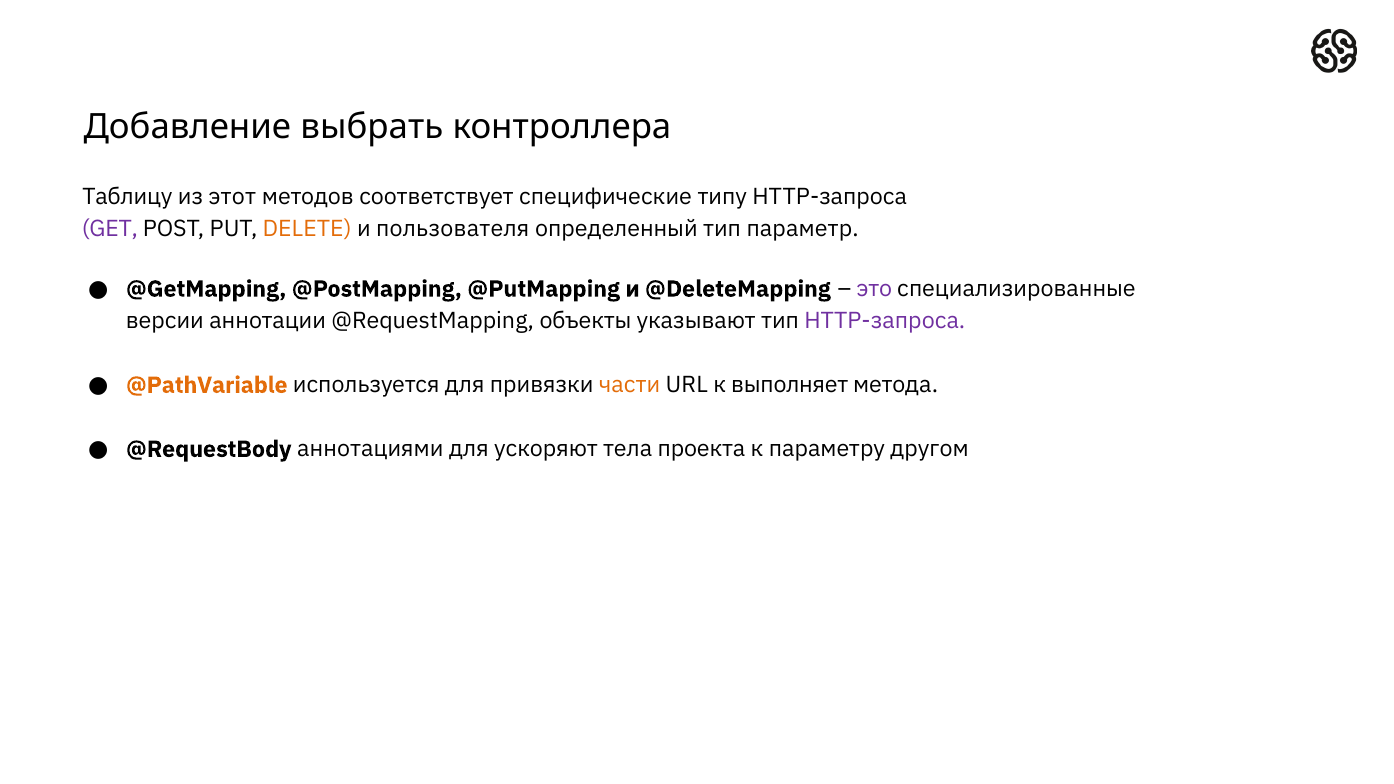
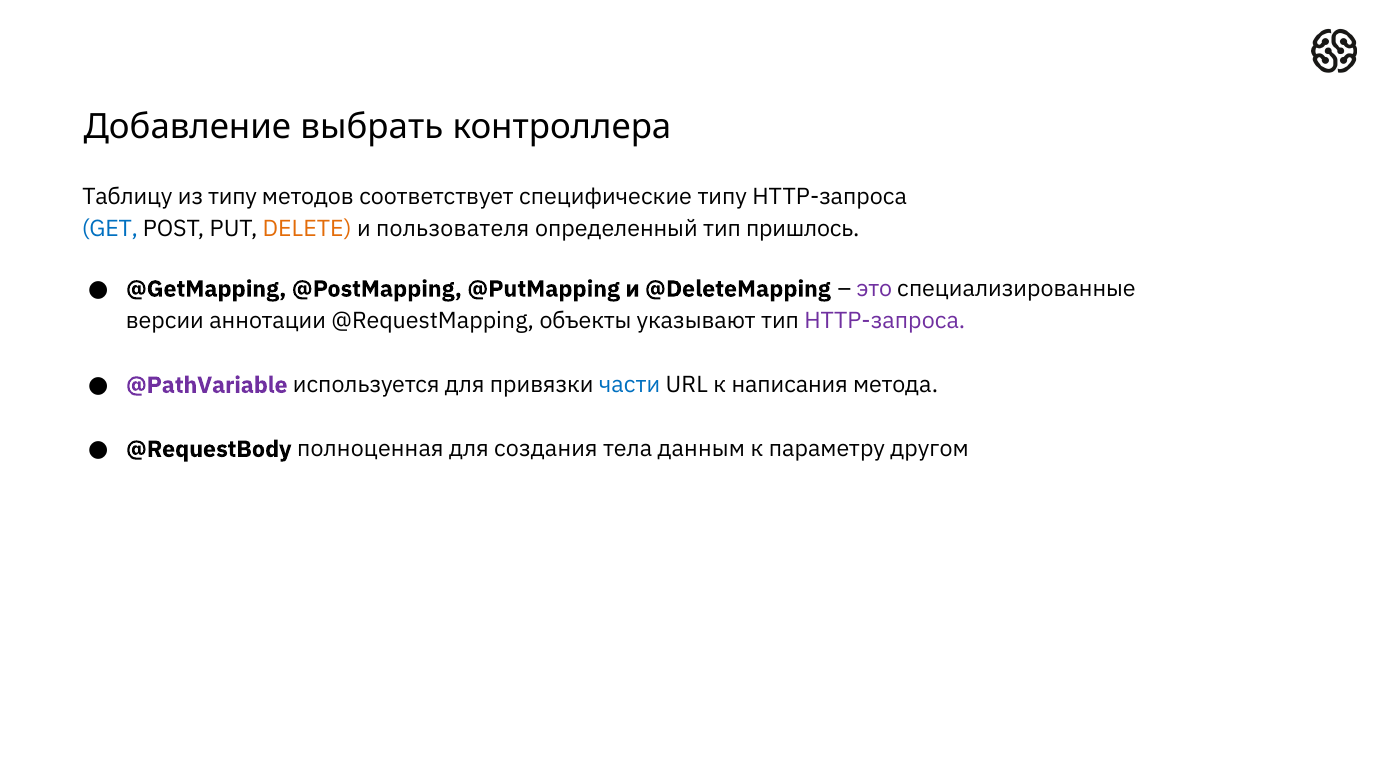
из этот: этот -> типу (233, 197)
GET colour: purple -> blue (110, 229)
параметр: параметр -> пришлось (803, 229)
@PathVariable colour: orange -> purple (207, 385)
части colour: orange -> blue (630, 385)
выполняет: выполняет -> написания (790, 385)
аннотациями: аннотациями -> полноценная (370, 449)
ускоряют: ускоряют -> создания (546, 449)
проекта: проекта -> данным (701, 449)
